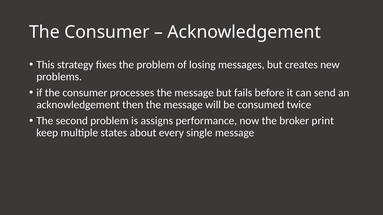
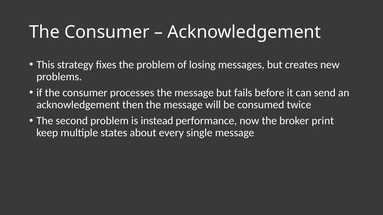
assigns: assigns -> instead (157, 121)
